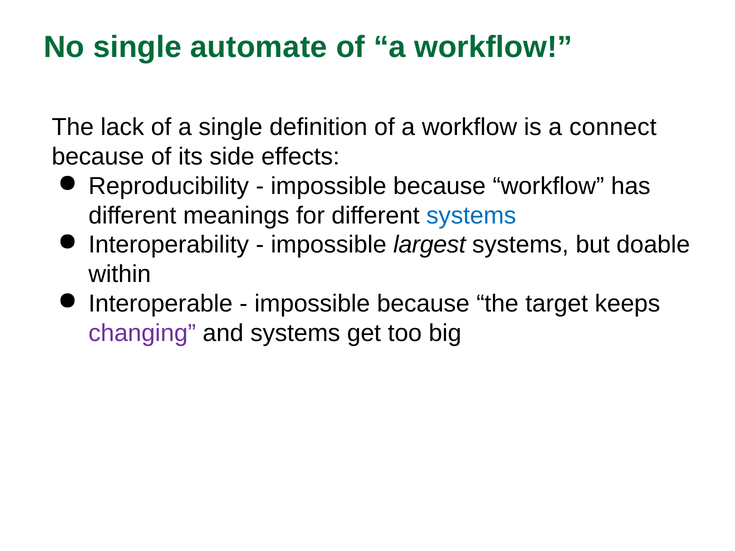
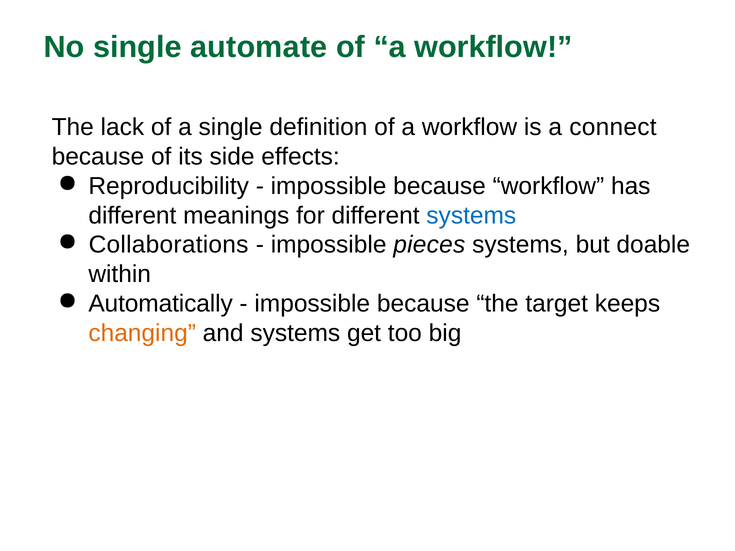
Interoperability: Interoperability -> Collaborations (169, 245)
largest: largest -> pieces (429, 245)
Interoperable: Interoperable -> Automatically (161, 304)
changing colour: purple -> orange (142, 333)
